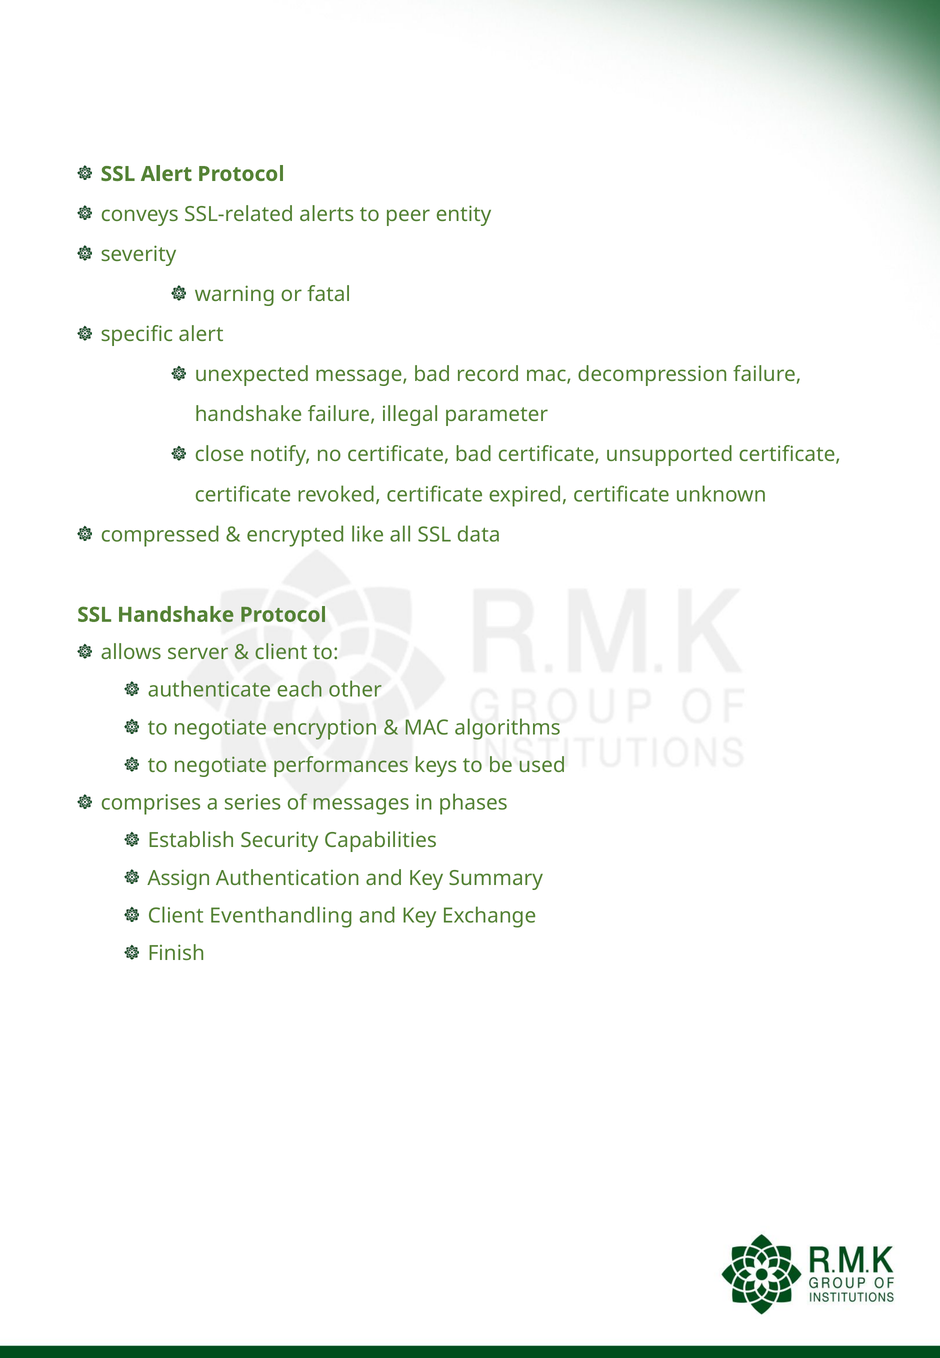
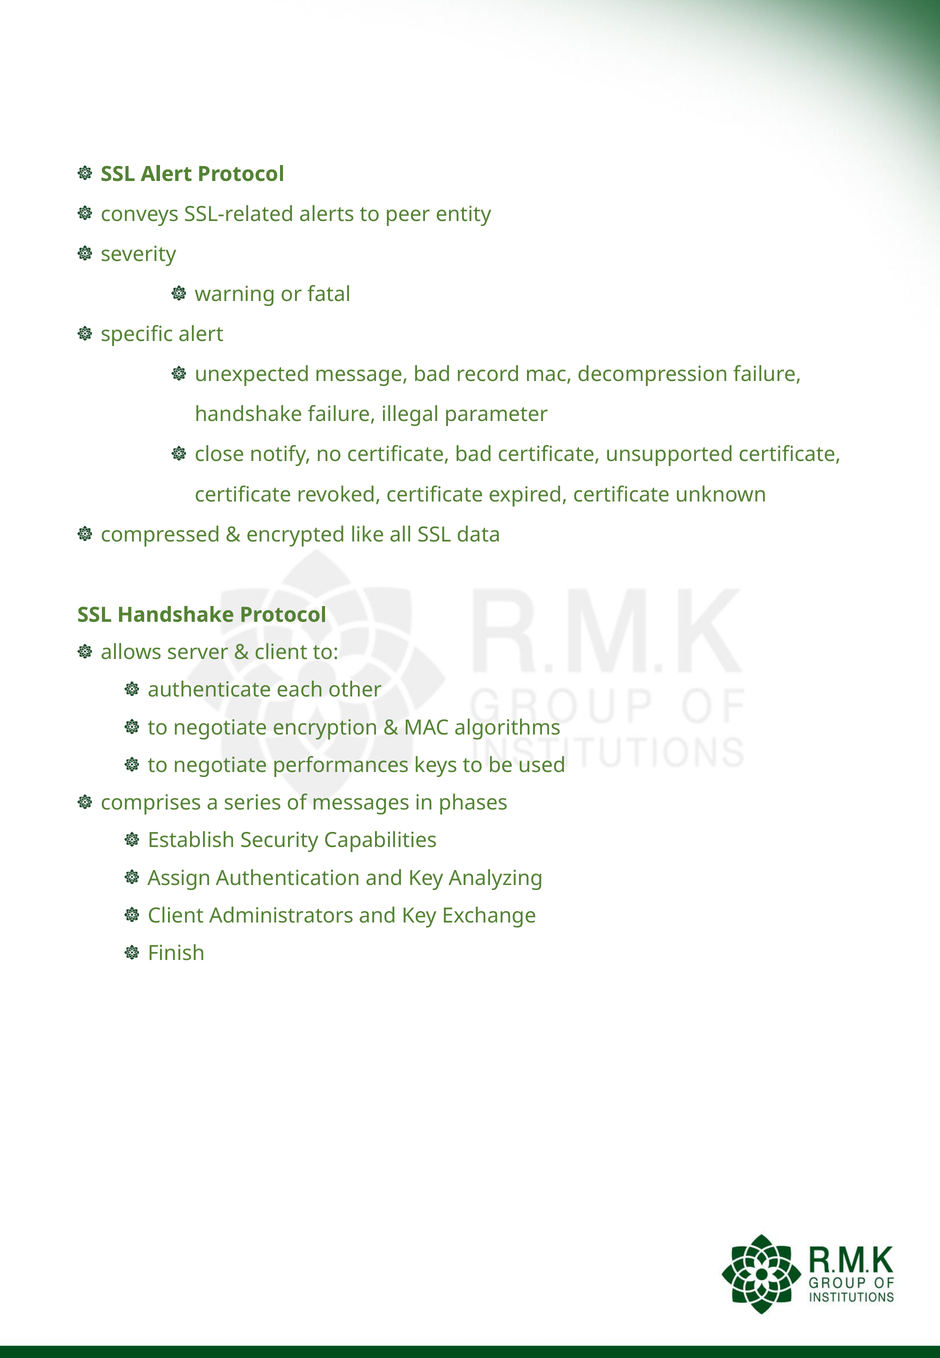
Summary: Summary -> Analyzing (496, 878)
Eventhandling: Eventhandling -> Administrators (281, 916)
